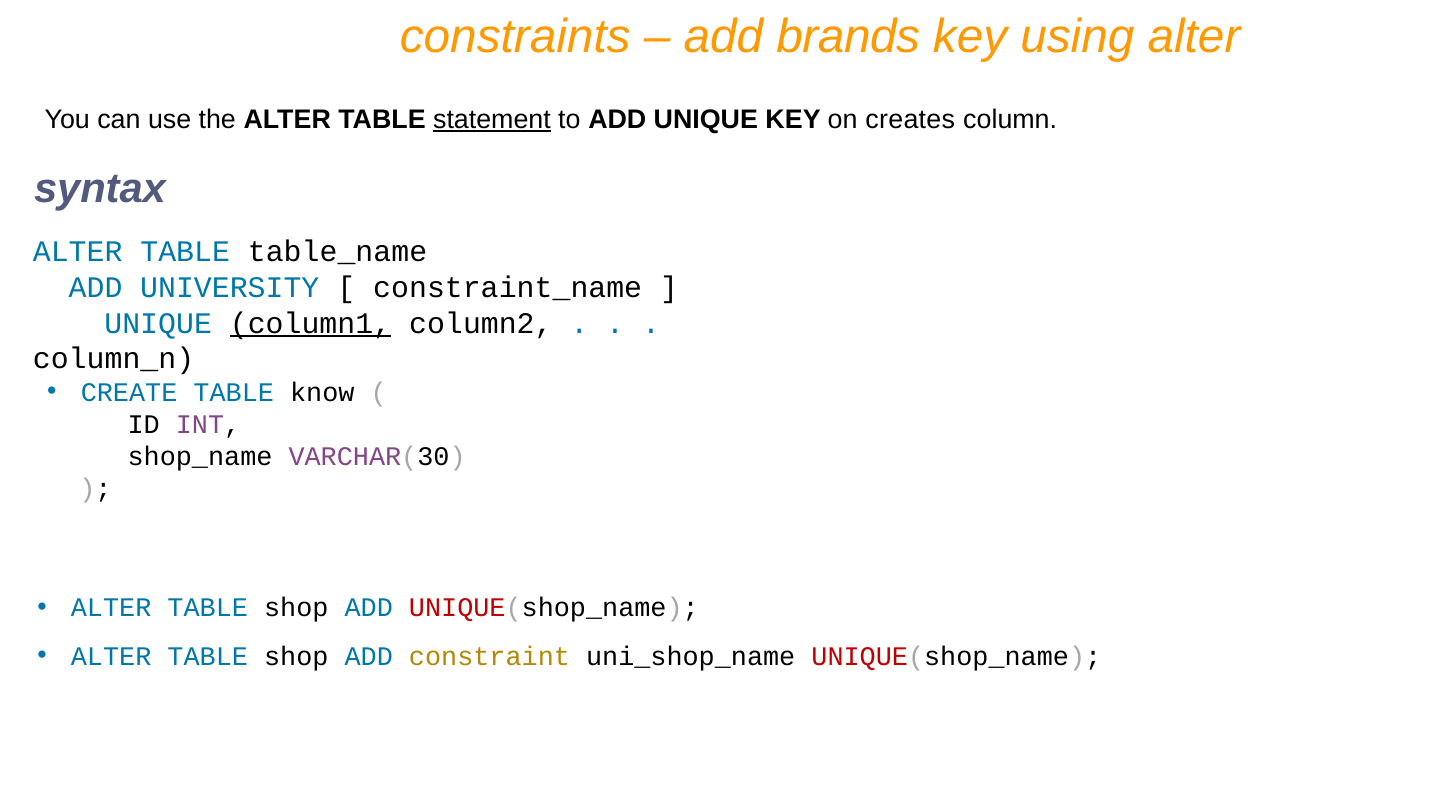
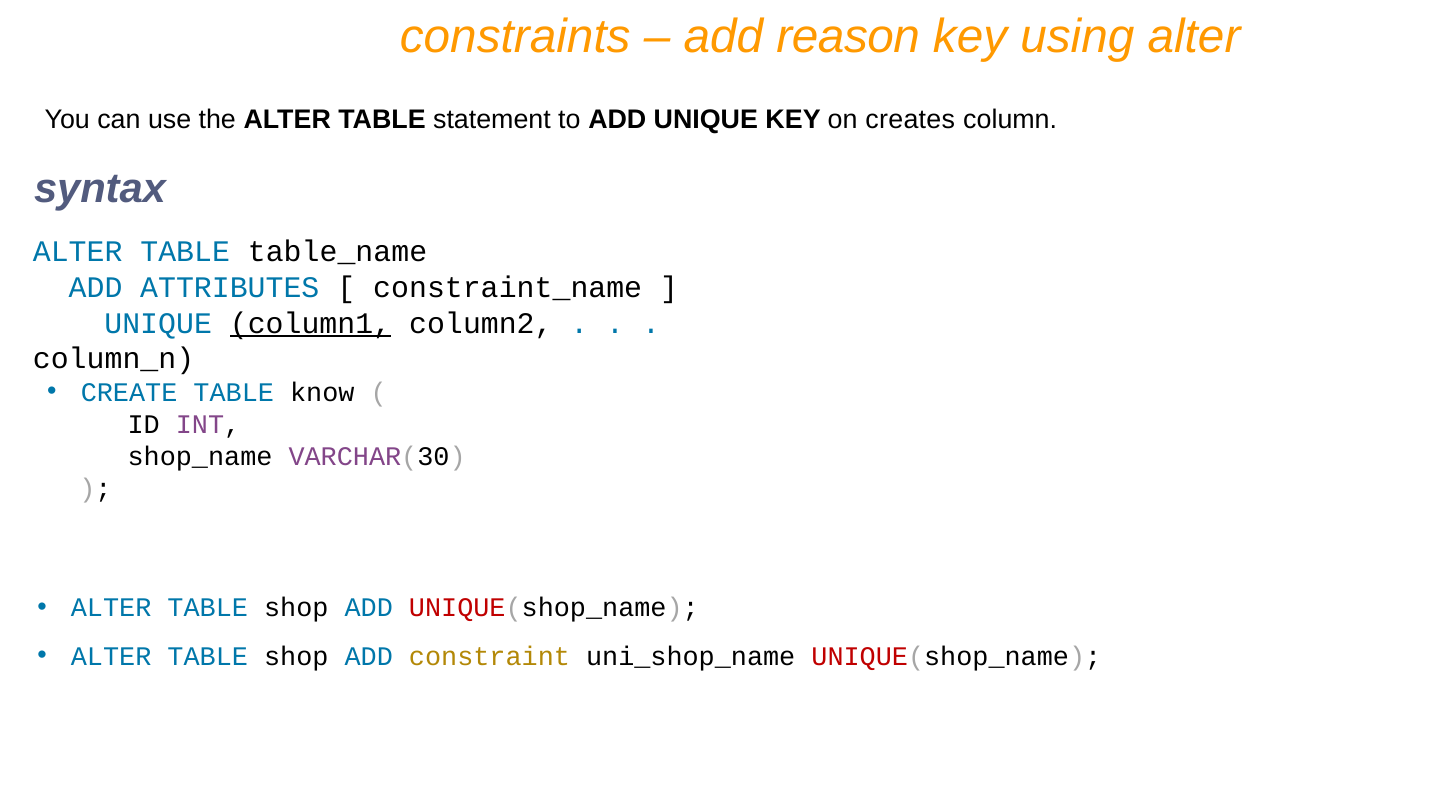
brands: brands -> reason (848, 37)
statement underline: present -> none (492, 119)
UNIVERSITY: UNIVERSITY -> ATTRIBUTES (230, 287)
